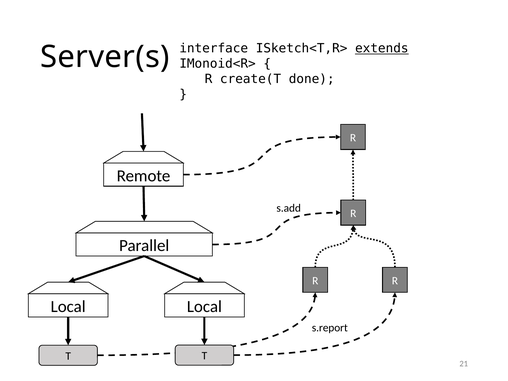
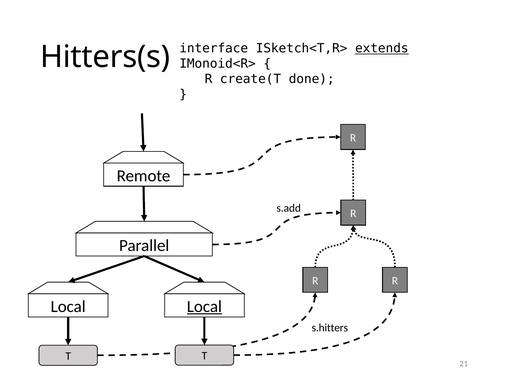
Server(s: Server(s -> Hitters(s (105, 57)
Local underline: none -> present (204, 306)
s.report: s.report -> s.hitters (330, 328)
